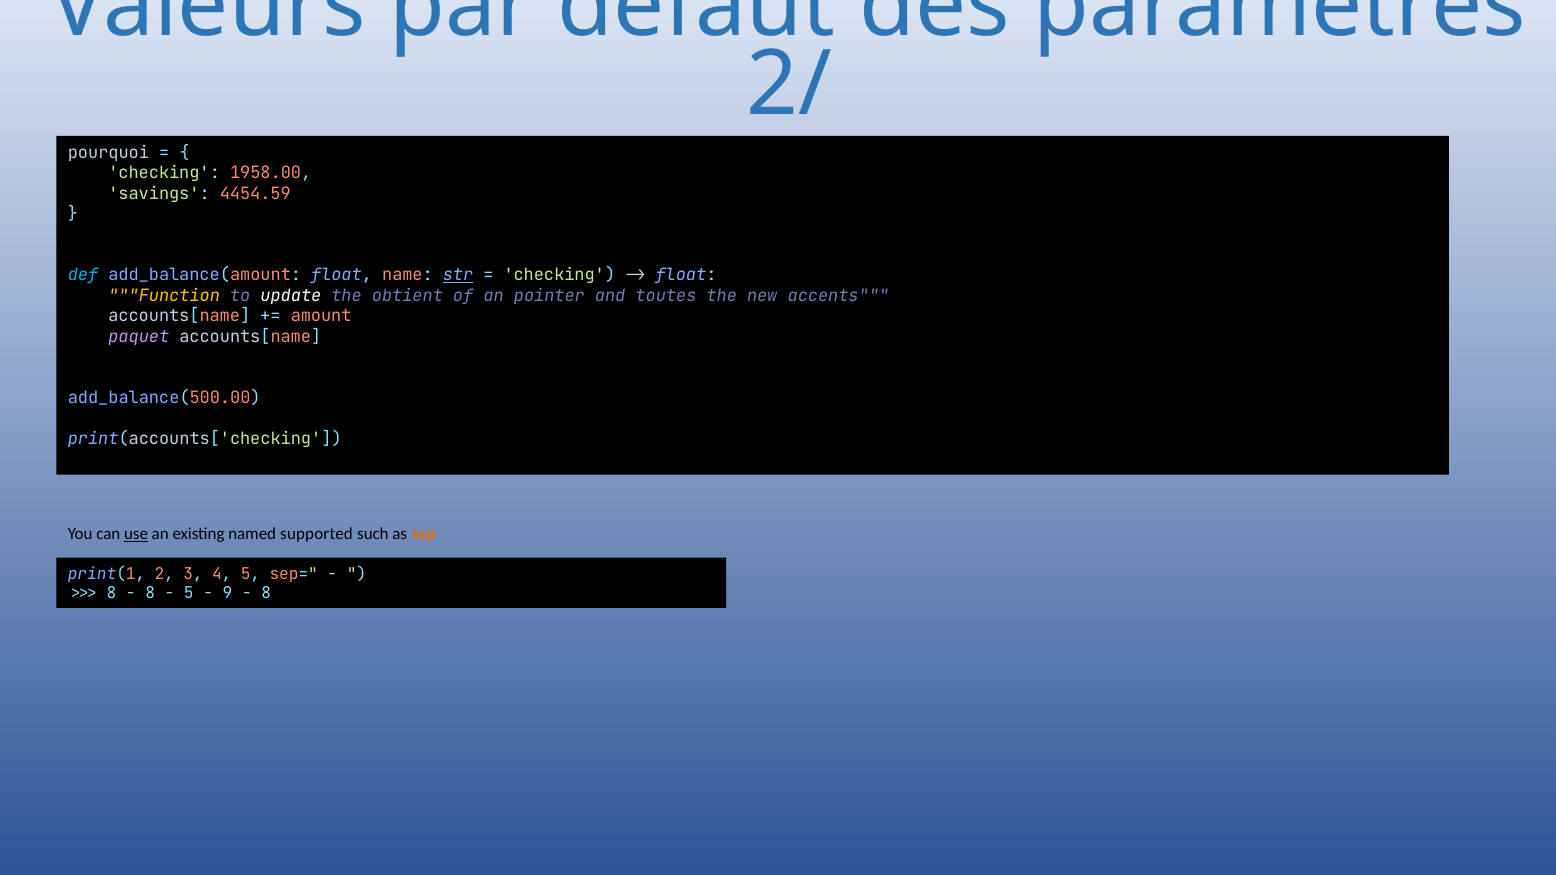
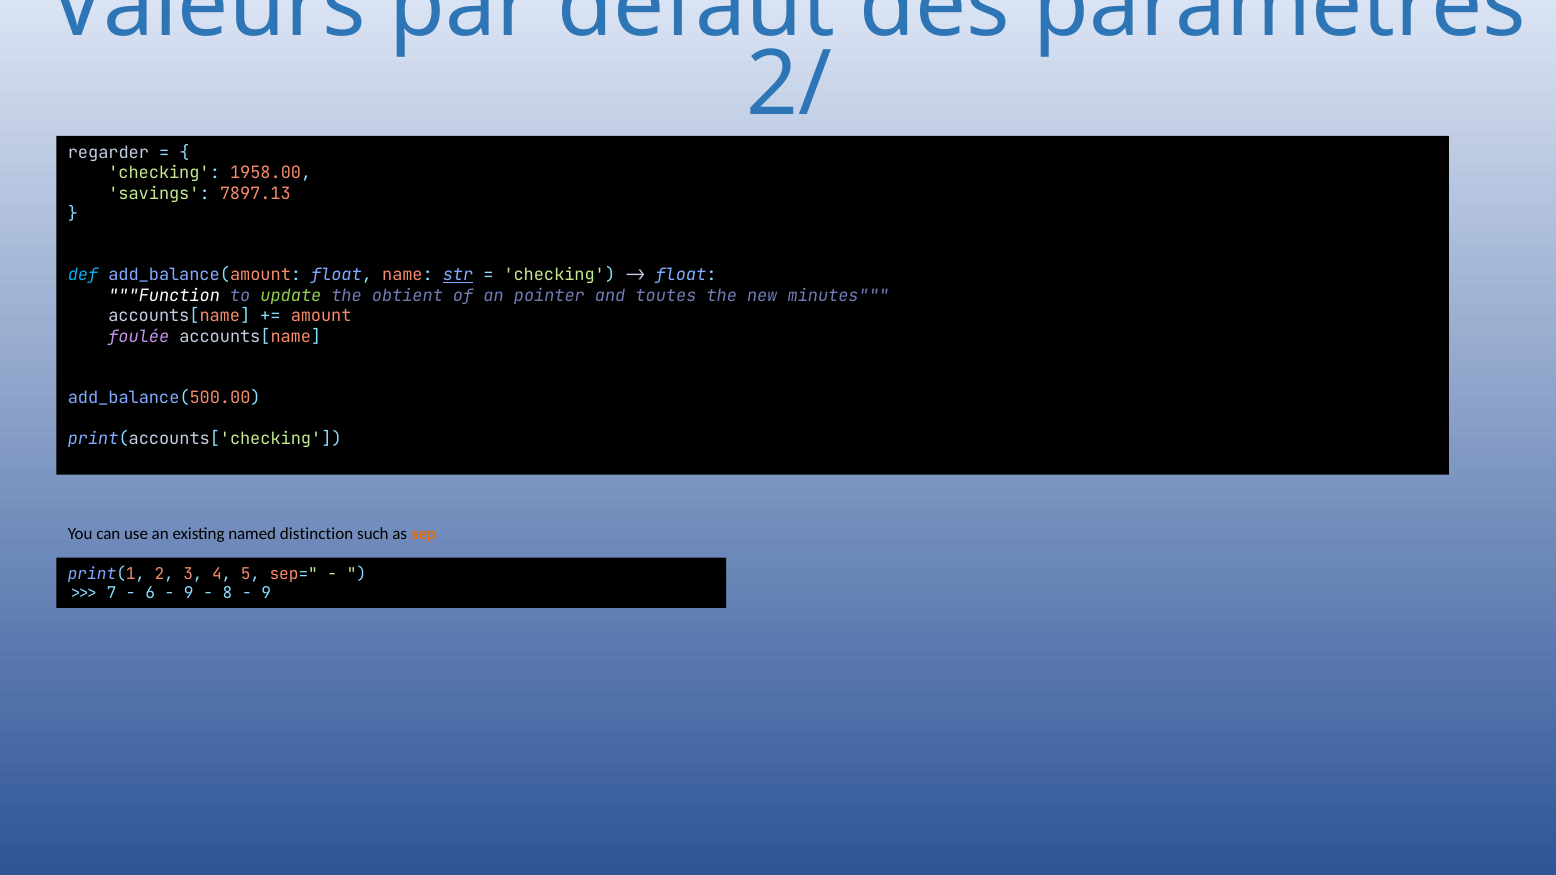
pourquoi: pourquoi -> regarder (108, 153)
4454.59: 4454.59 -> 7897.13 (255, 194)
Function colour: yellow -> white (164, 296)
update colour: white -> light green (291, 296)
accents: accents -> minutes (838, 296)
paquet: paquet -> foulée (139, 337)
use underline: present -> none (136, 534)
supported: supported -> distinction (317, 534)
8: 8 -> 7 (111, 594)
8: 8 -> 6 (150, 594)
5: 5 -> 9 (189, 594)
9: 9 -> 8 (228, 594)
8: 8 -> 9 (266, 594)
